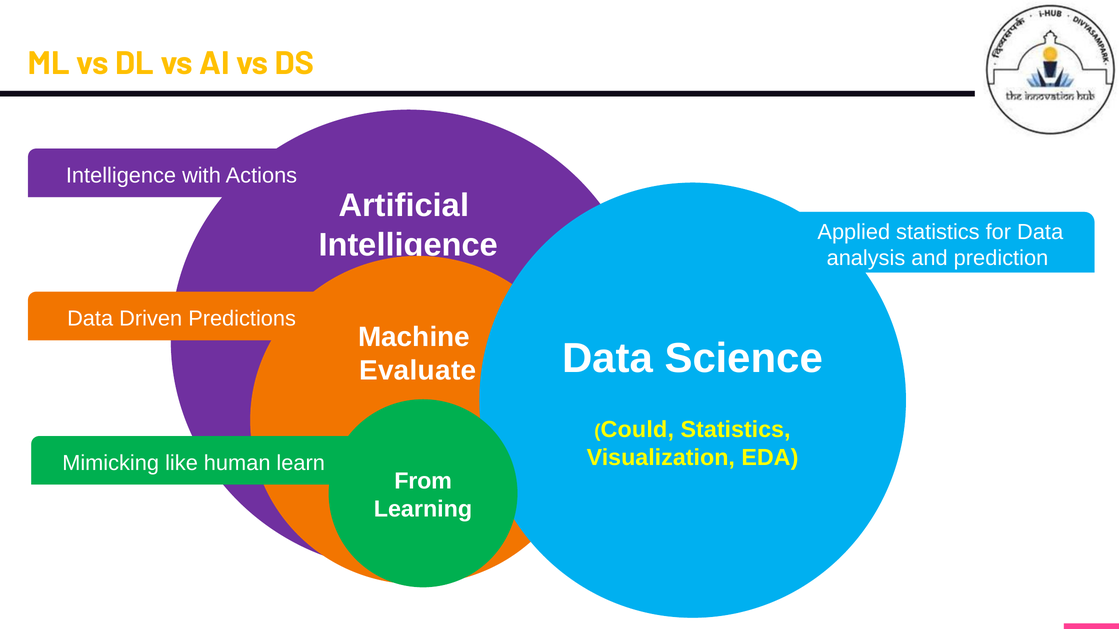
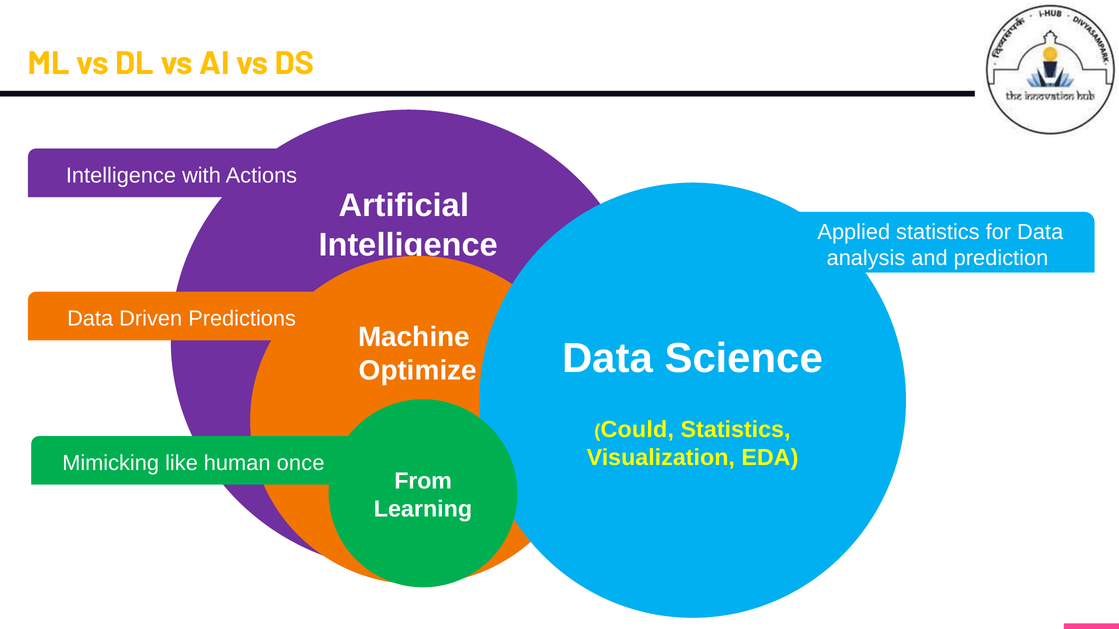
Evaluate: Evaluate -> Optimize (418, 371)
learn: learn -> once (301, 463)
